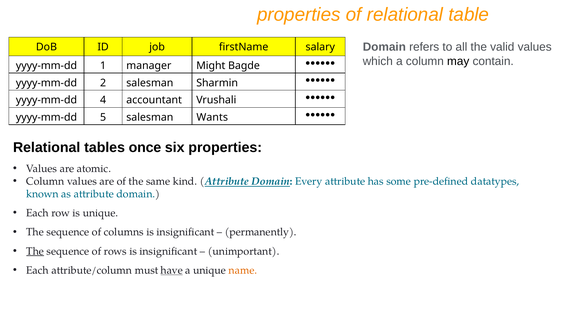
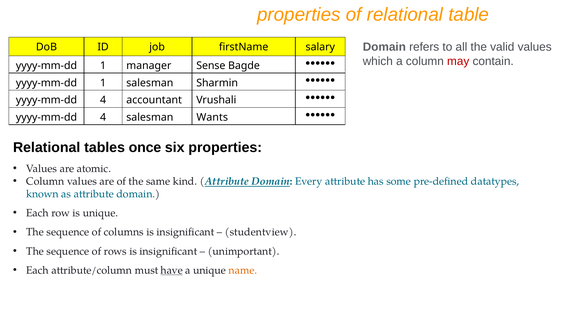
may colour: black -> red (458, 61)
Might: Might -> Sense (211, 66)
2: 2 -> 1 (103, 83)
5: 5 -> 4 (103, 117)
permanently: permanently -> studentview (261, 232)
The underline: present -> none (35, 251)
